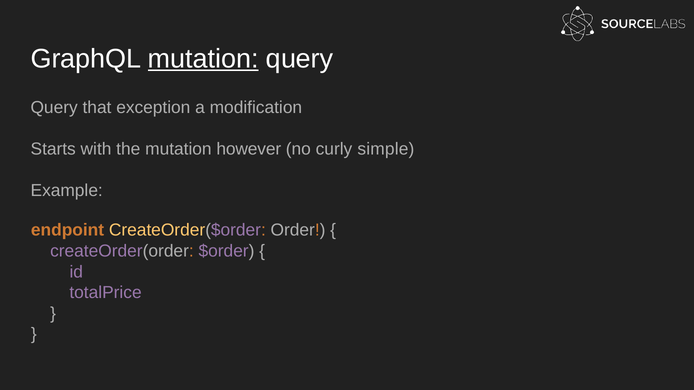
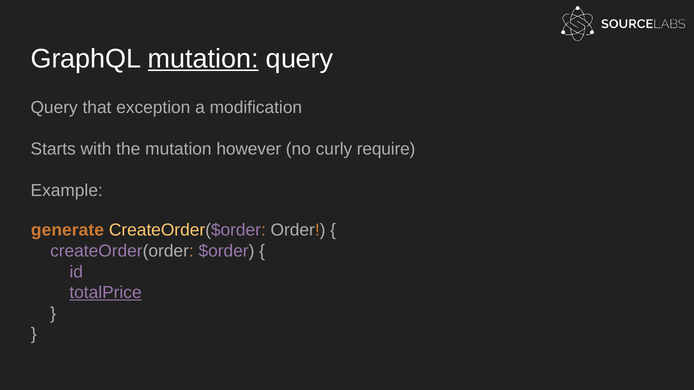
simple: simple -> require (386, 149)
endpoint: endpoint -> generate (67, 230)
totalPrice underline: none -> present (106, 293)
